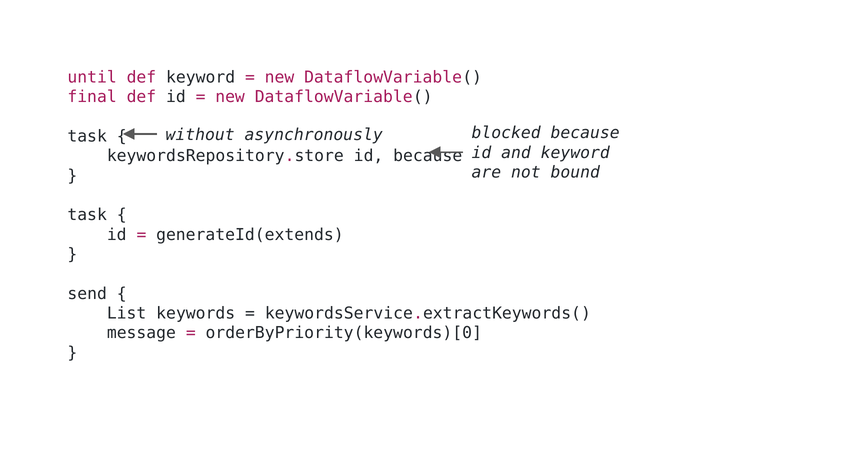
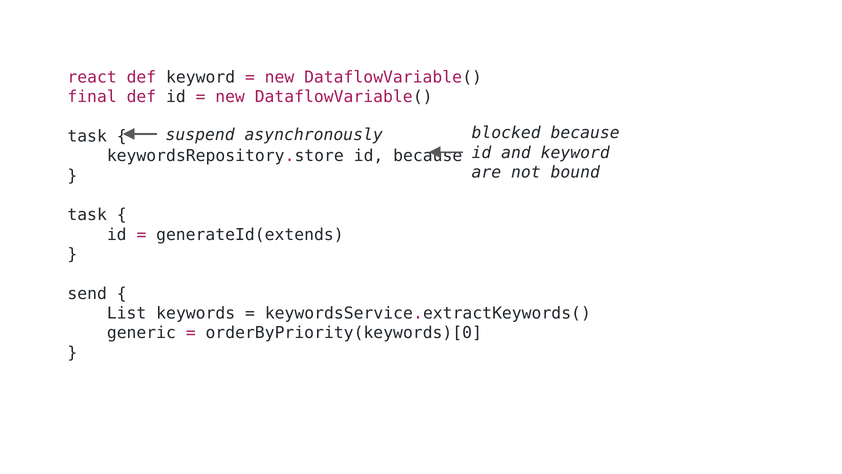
until: until -> react (92, 77)
without: without -> suspend (200, 135)
message: message -> generic (141, 333)
